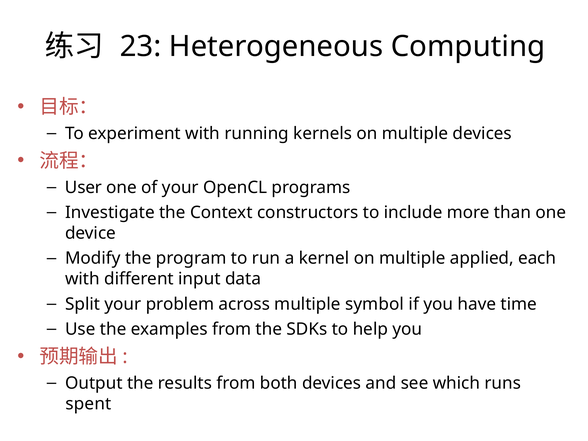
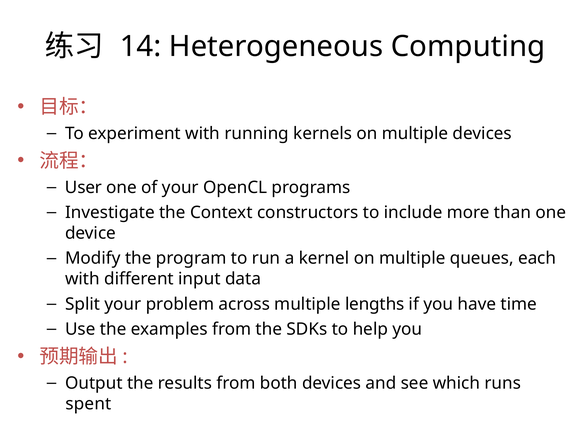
23: 23 -> 14 (141, 46)
applied: applied -> queues (482, 258)
symbol: symbol -> lengths (375, 304)
